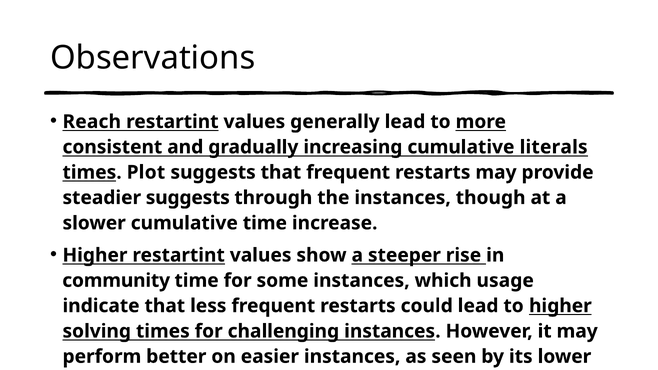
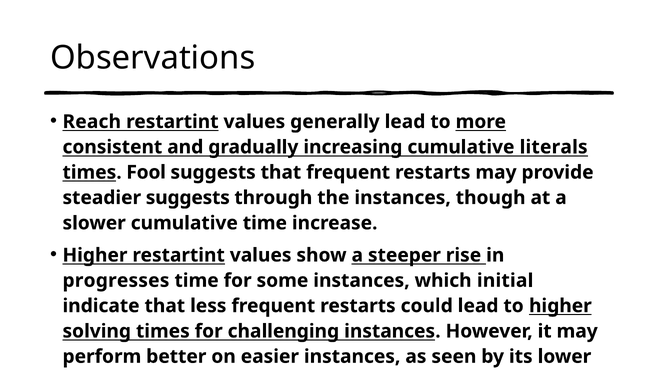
Plot: Plot -> Fool (146, 172)
community: community -> progresses (116, 281)
which usage: usage -> initial (505, 281)
